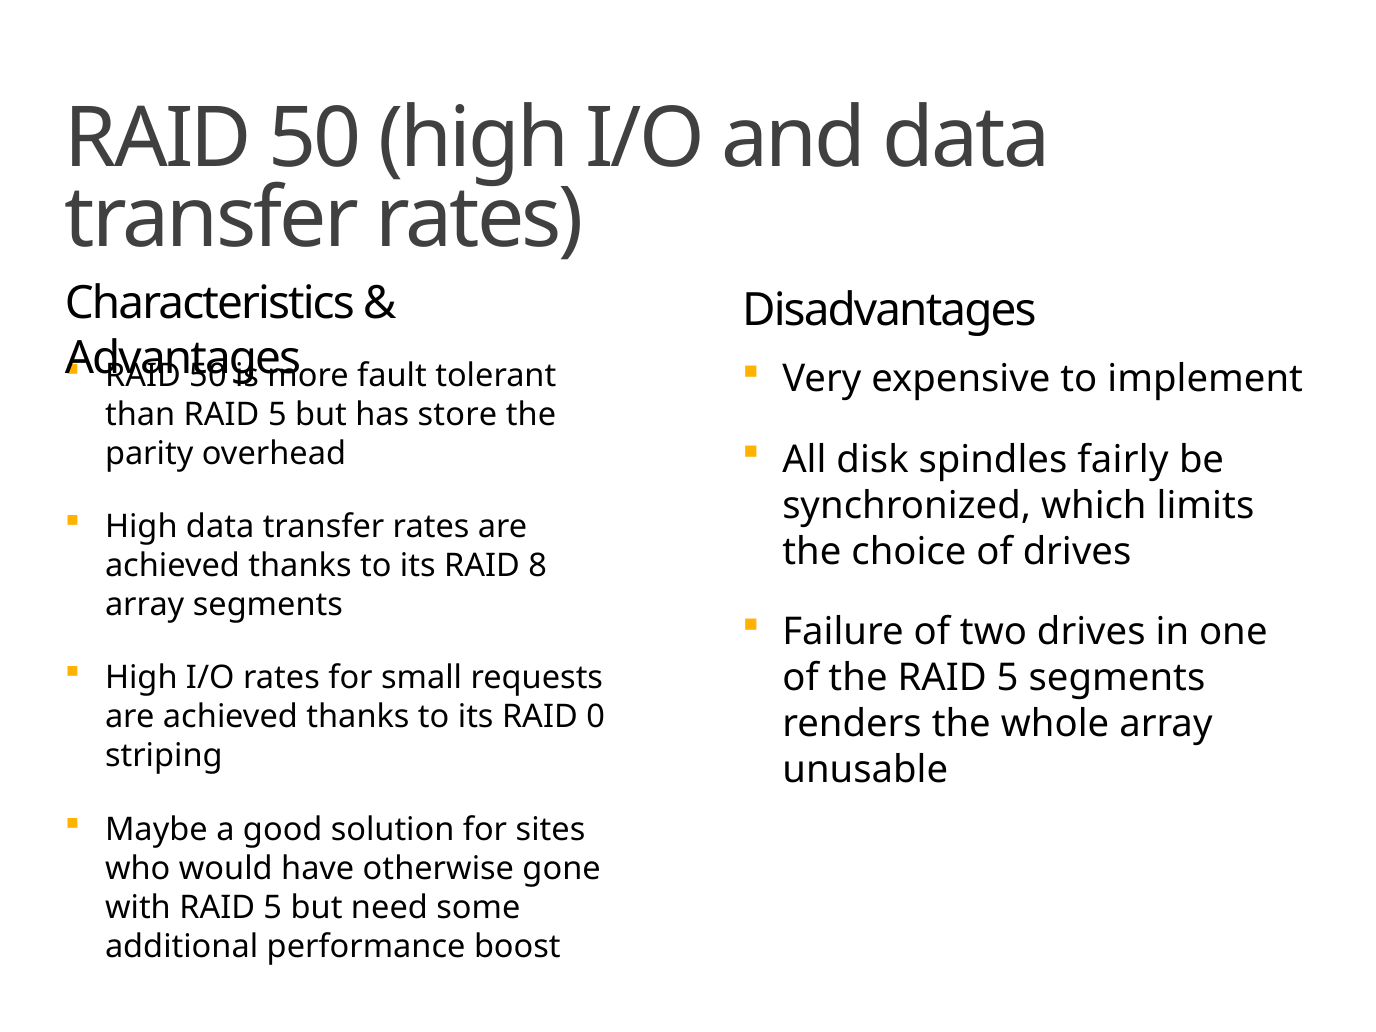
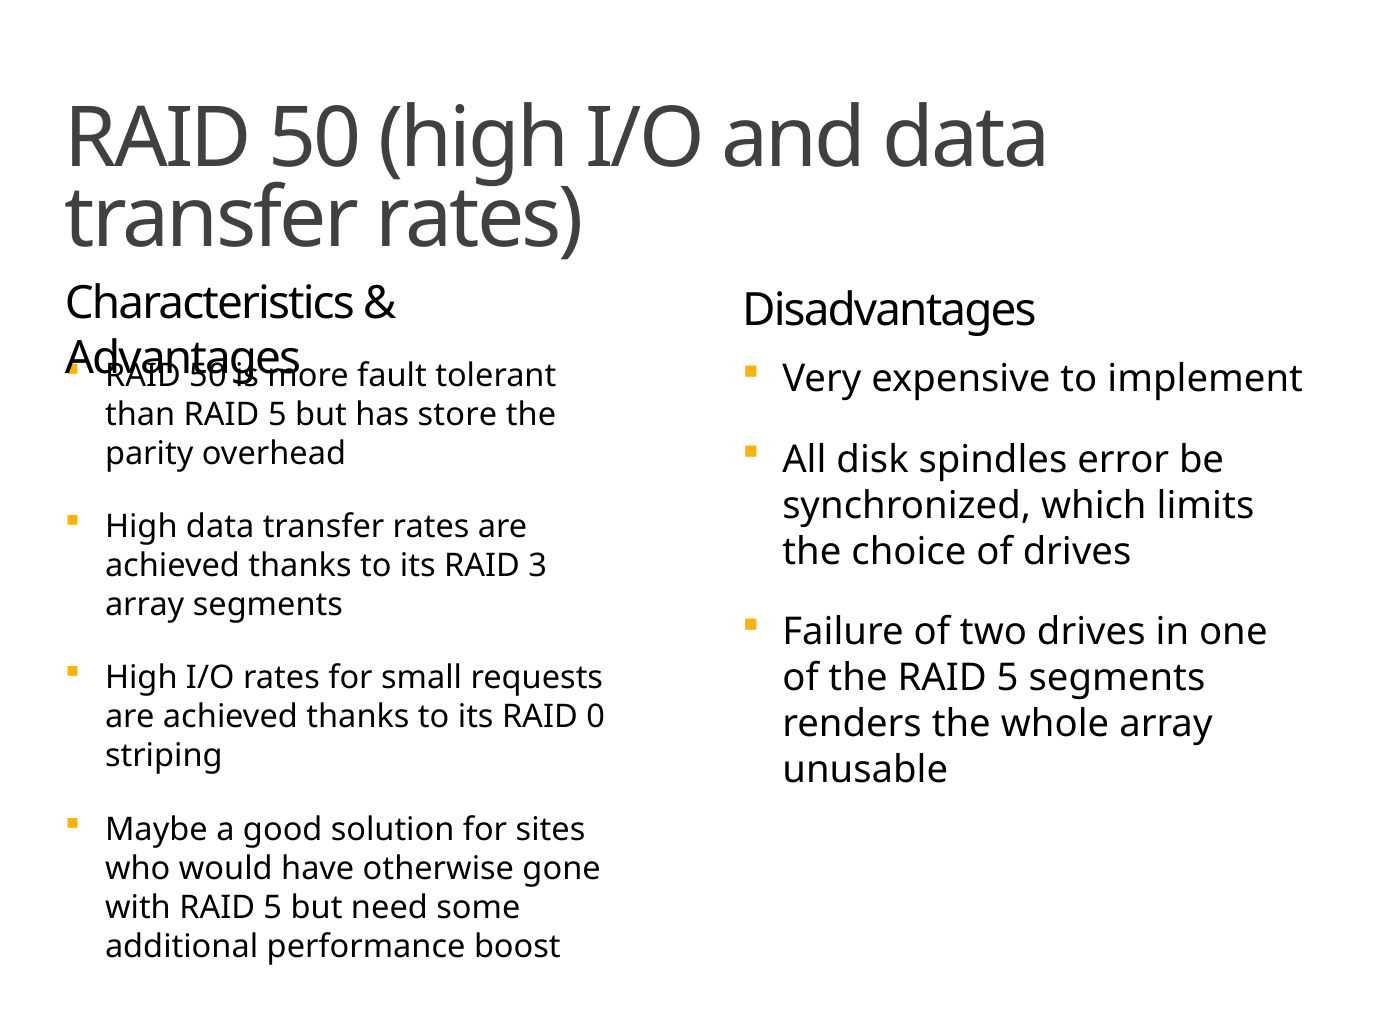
fairly: fairly -> error (1123, 460)
8: 8 -> 3 (538, 566)
